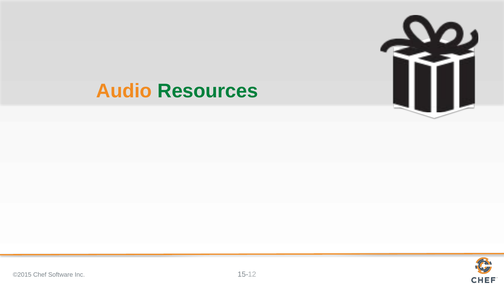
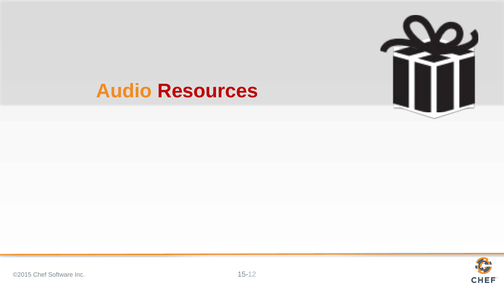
Resources colour: green -> red (208, 91)
